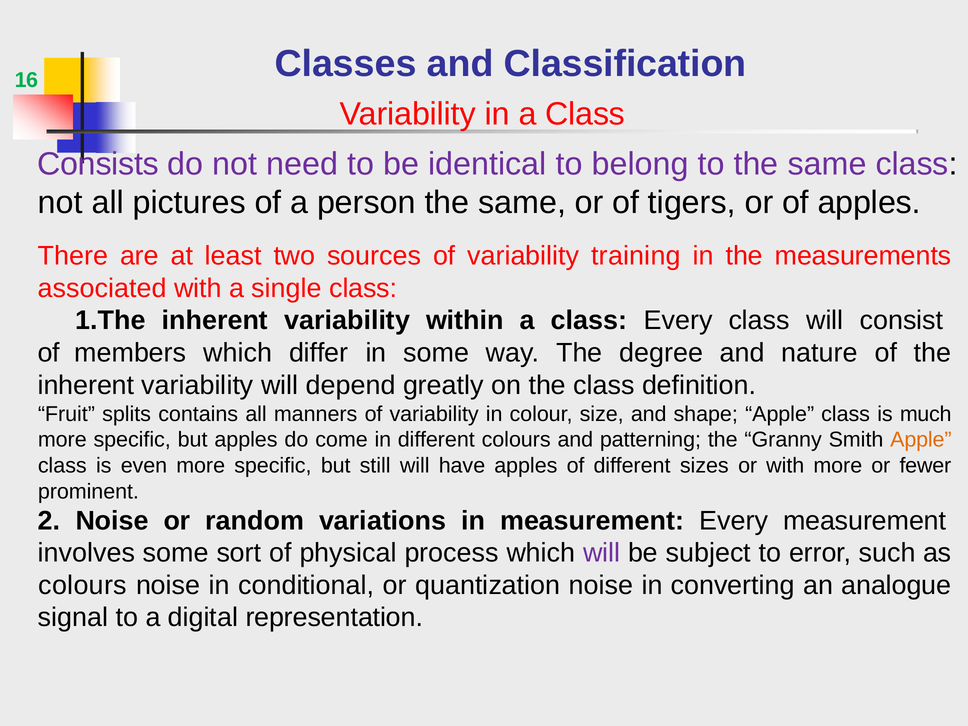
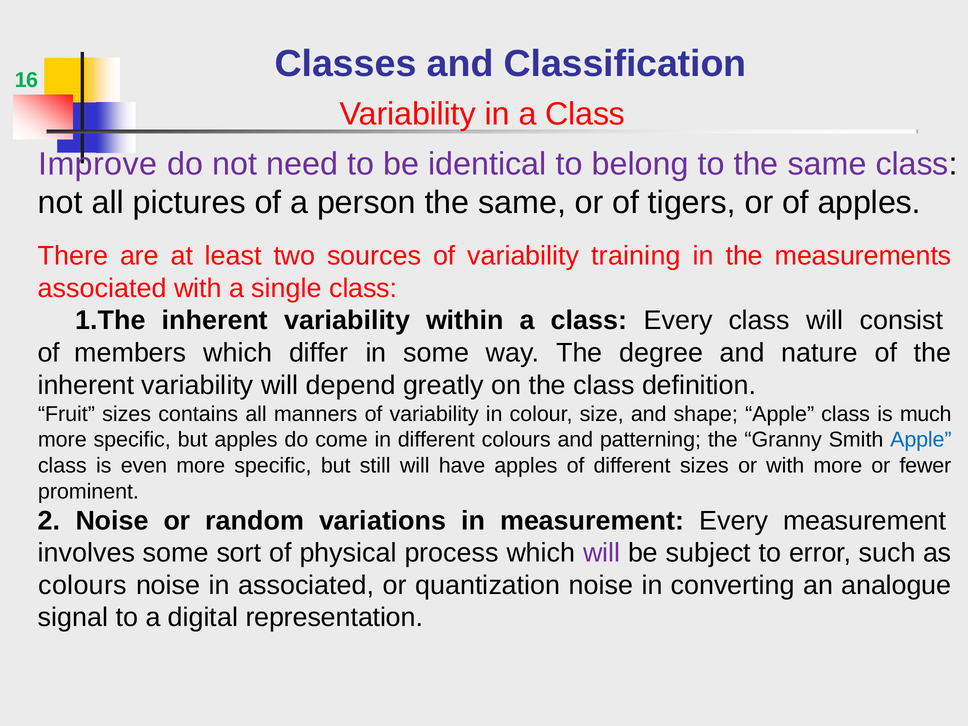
Consists: Consists -> Improve (98, 164)
Fruit splits: splits -> sizes (127, 414)
Apple colour: orange -> blue (921, 440)
in conditional: conditional -> associated (306, 585)
